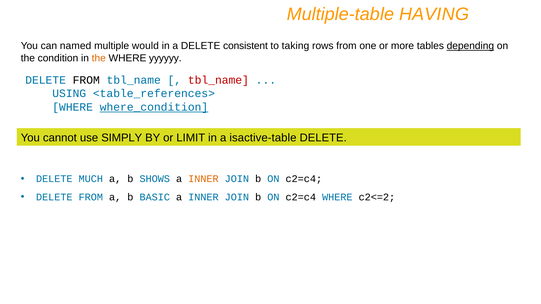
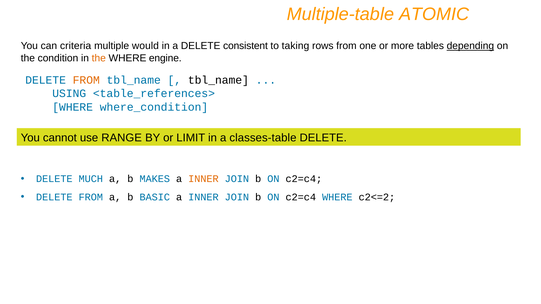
HAVING: HAVING -> ATOMIC (434, 14)
named: named -> criteria (76, 46)
yyyyyy: yyyyyy -> engine (165, 58)
FROM colour: black -> orange (86, 80)
tbl_name colour: red -> black (218, 80)
where_condition underline: present -> none (154, 107)
SIMPLY: SIMPLY -> RANGE (122, 138)
isactive-table: isactive-table -> classes-table (263, 138)
SHOWS: SHOWS -> MAKES (155, 179)
